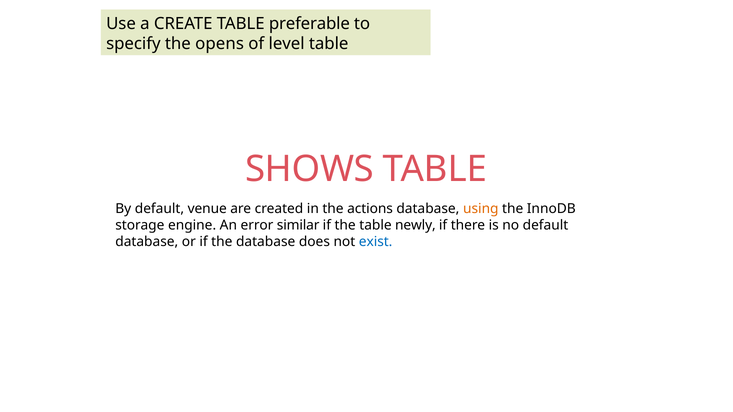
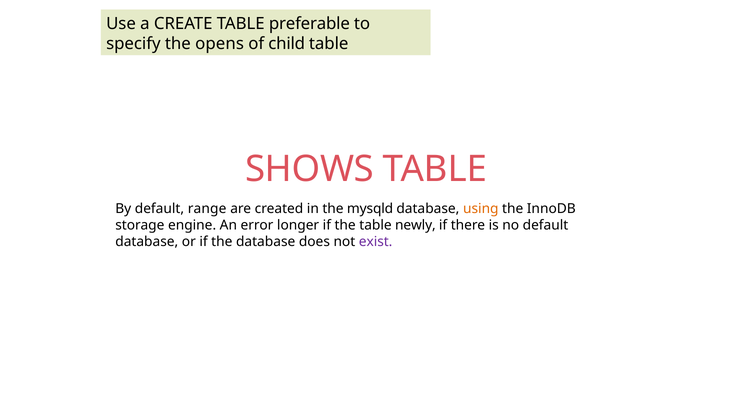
level: level -> child (287, 44)
venue: venue -> range (207, 209)
actions: actions -> mysqld (370, 209)
similar: similar -> longer (298, 225)
exist colour: blue -> purple (376, 242)
